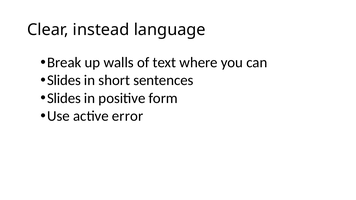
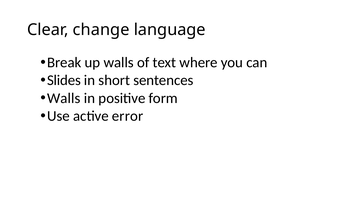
instead: instead -> change (101, 30)
Slides: Slides -> Walls (64, 98)
